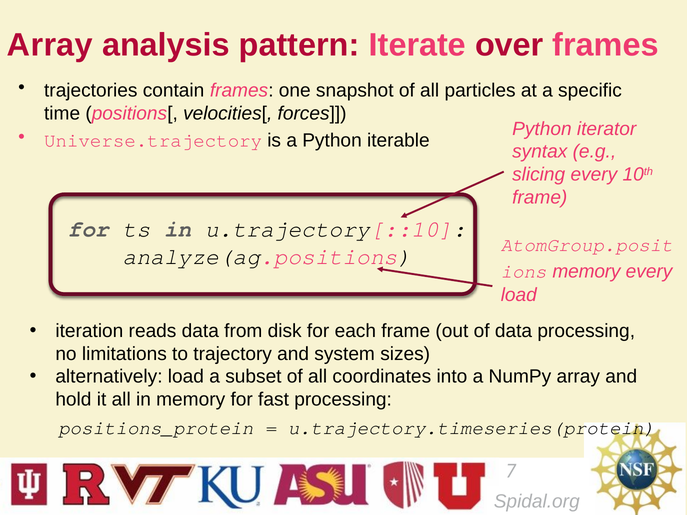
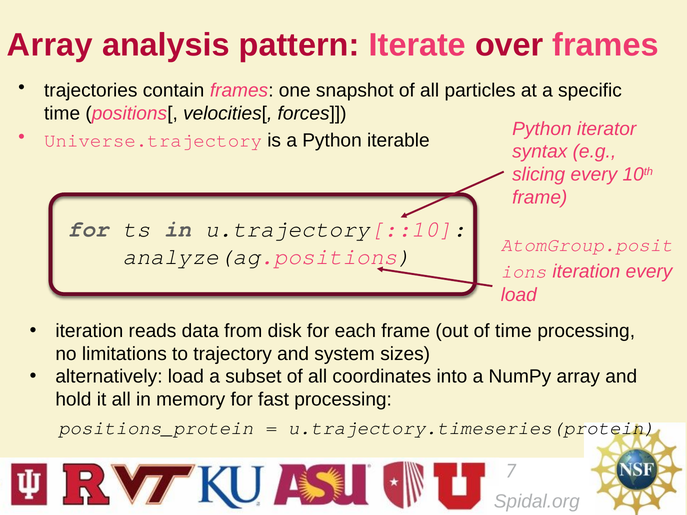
memory: memory -> iteration (586, 272)
of data: data -> time (513, 331)
